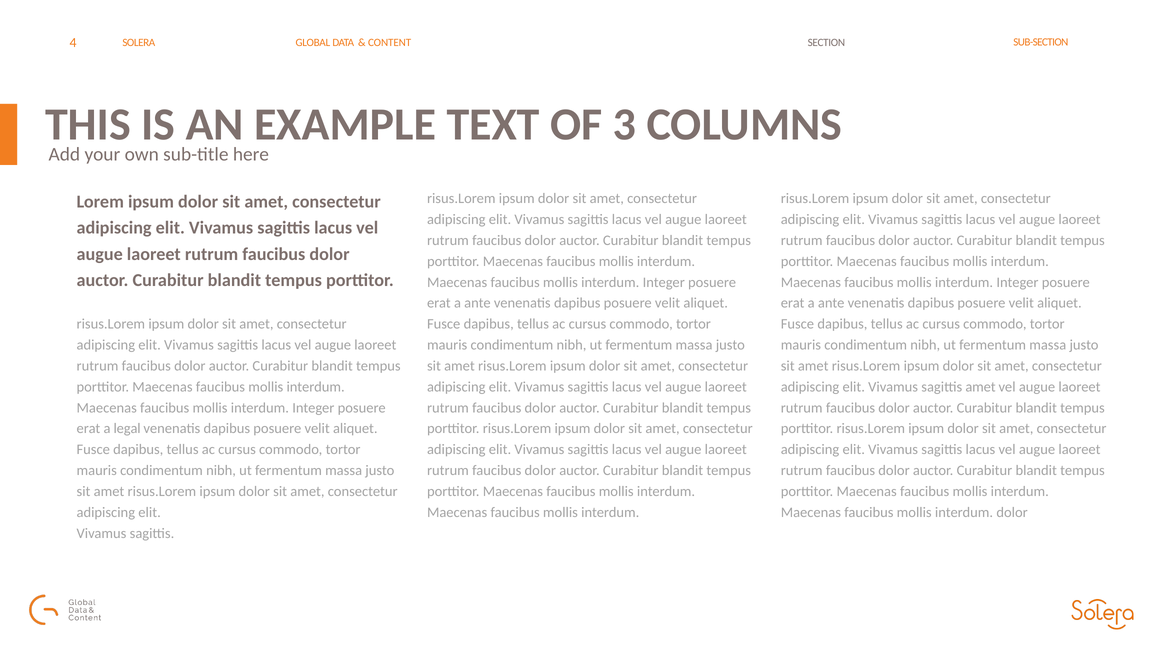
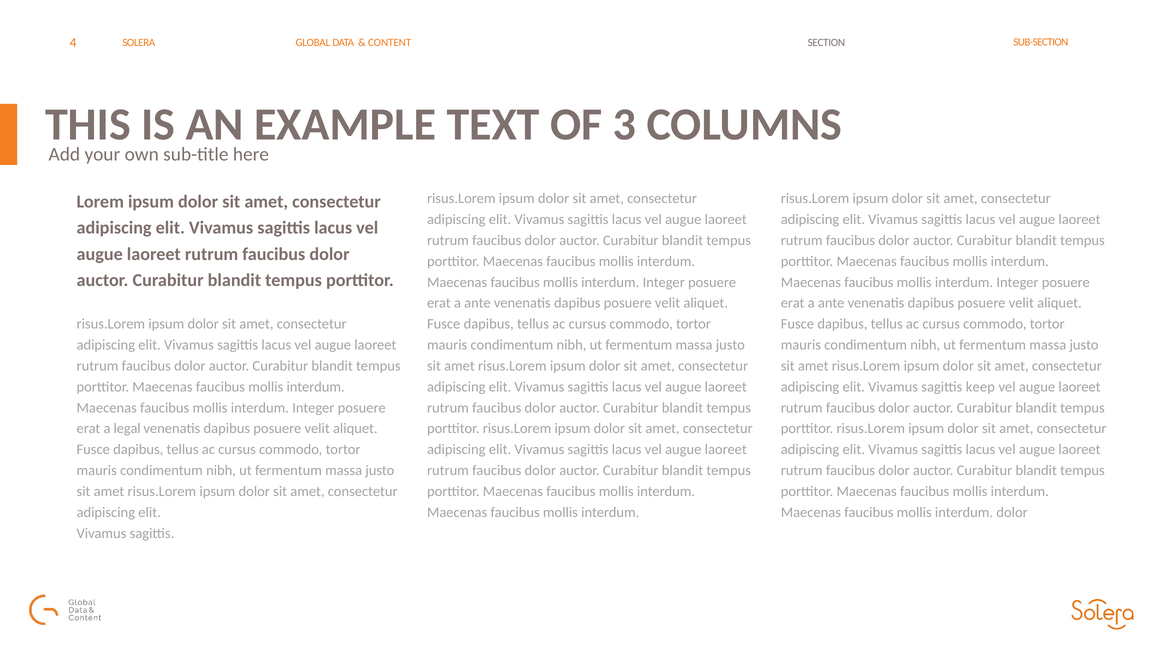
sagittis amet: amet -> keep (980, 387)
